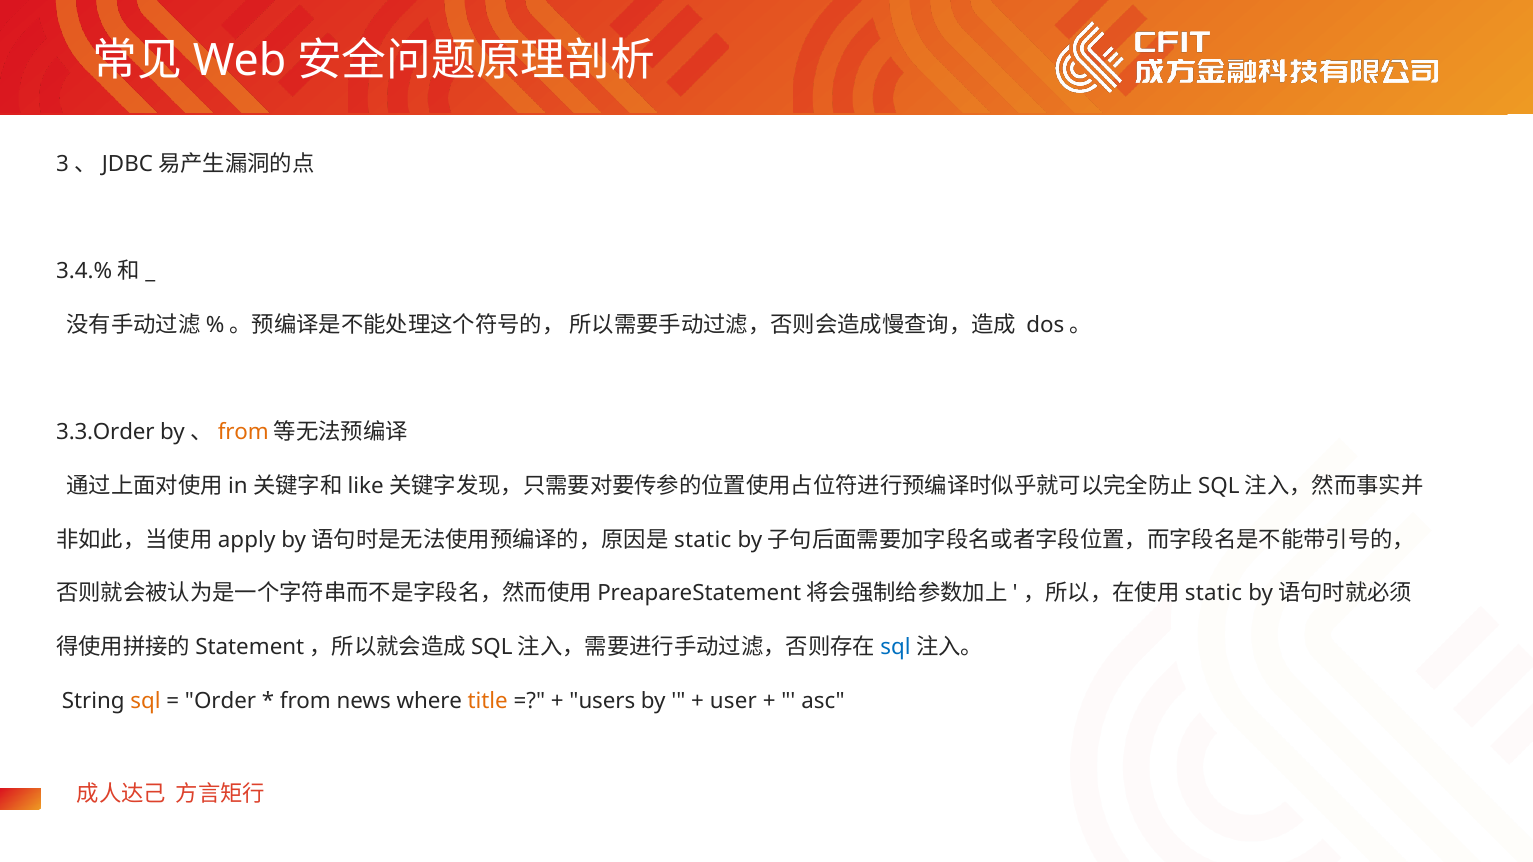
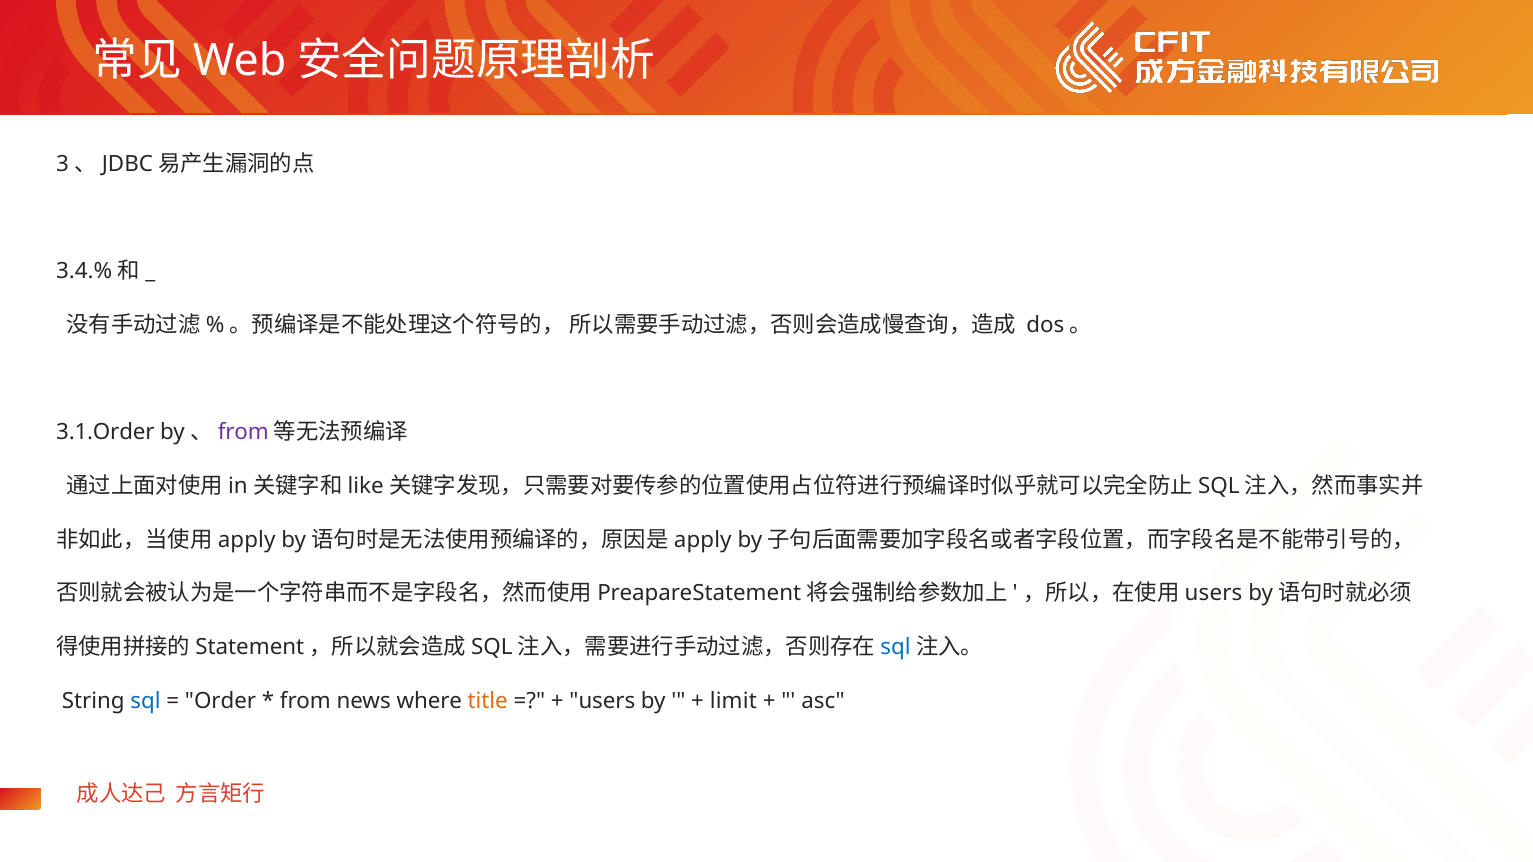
3.3.Order: 3.3.Order -> 3.1.Order (105, 433)
from colour: orange -> purple (243, 433)
static: static -> apply (703, 540)
static: static -> users (1214, 594)
sql colour: orange -> blue (146, 701)
user: user -> limit (733, 701)
